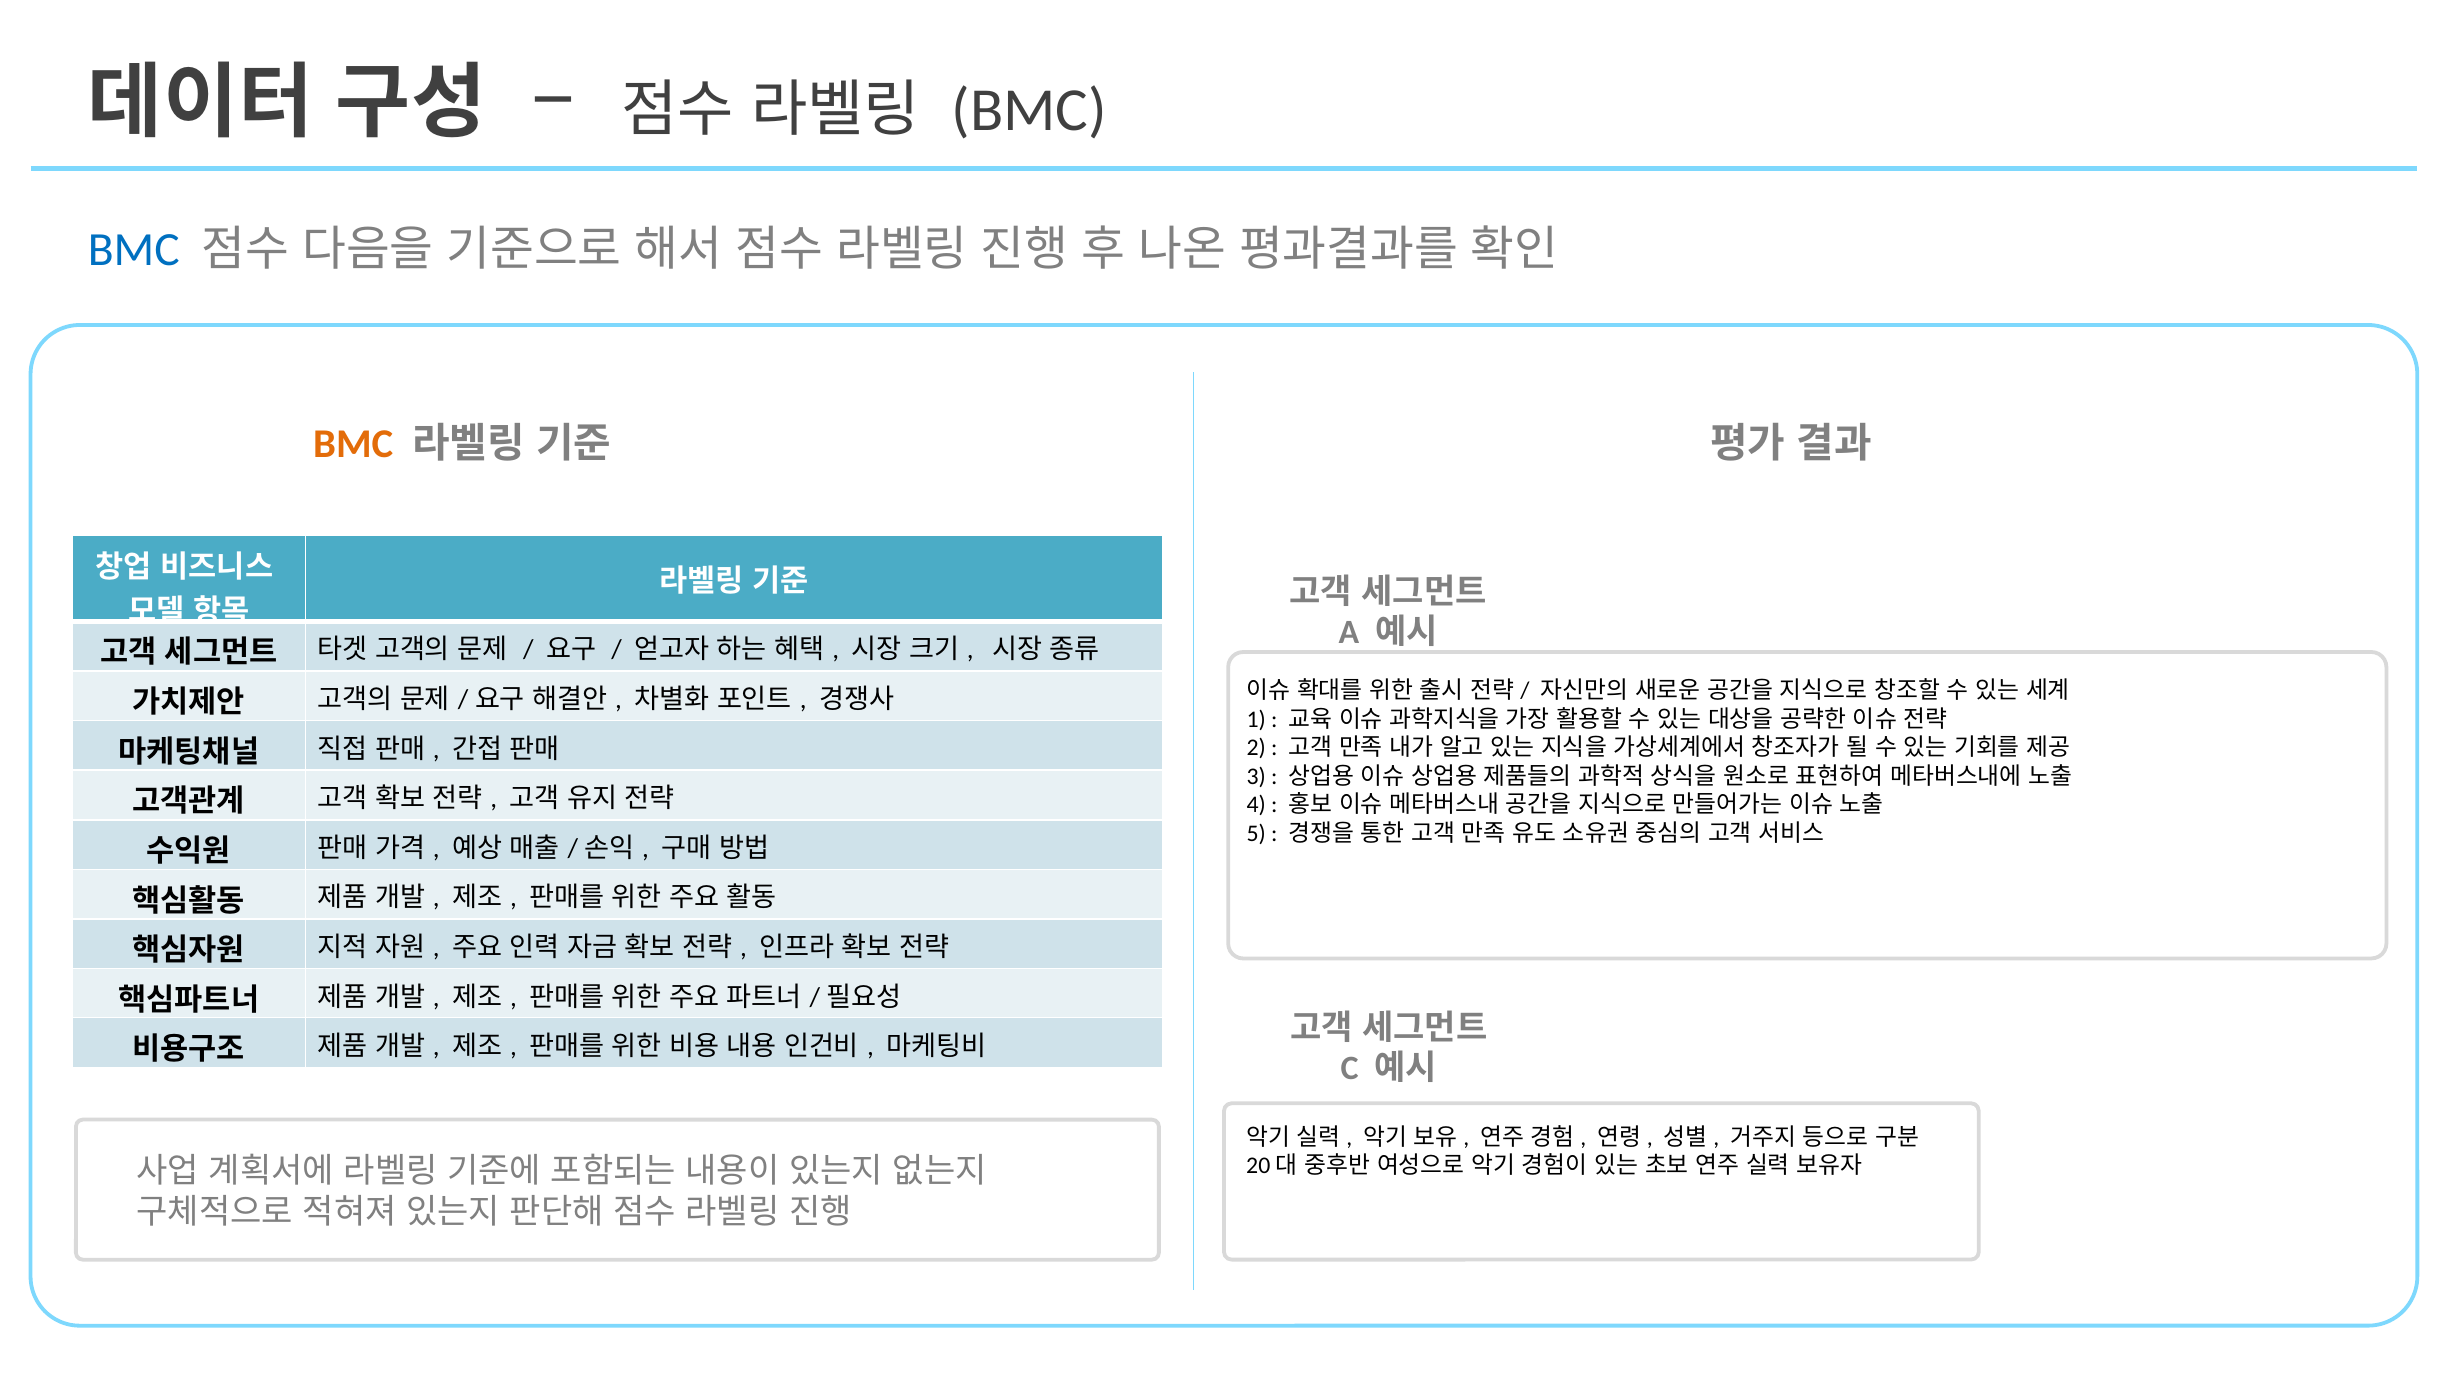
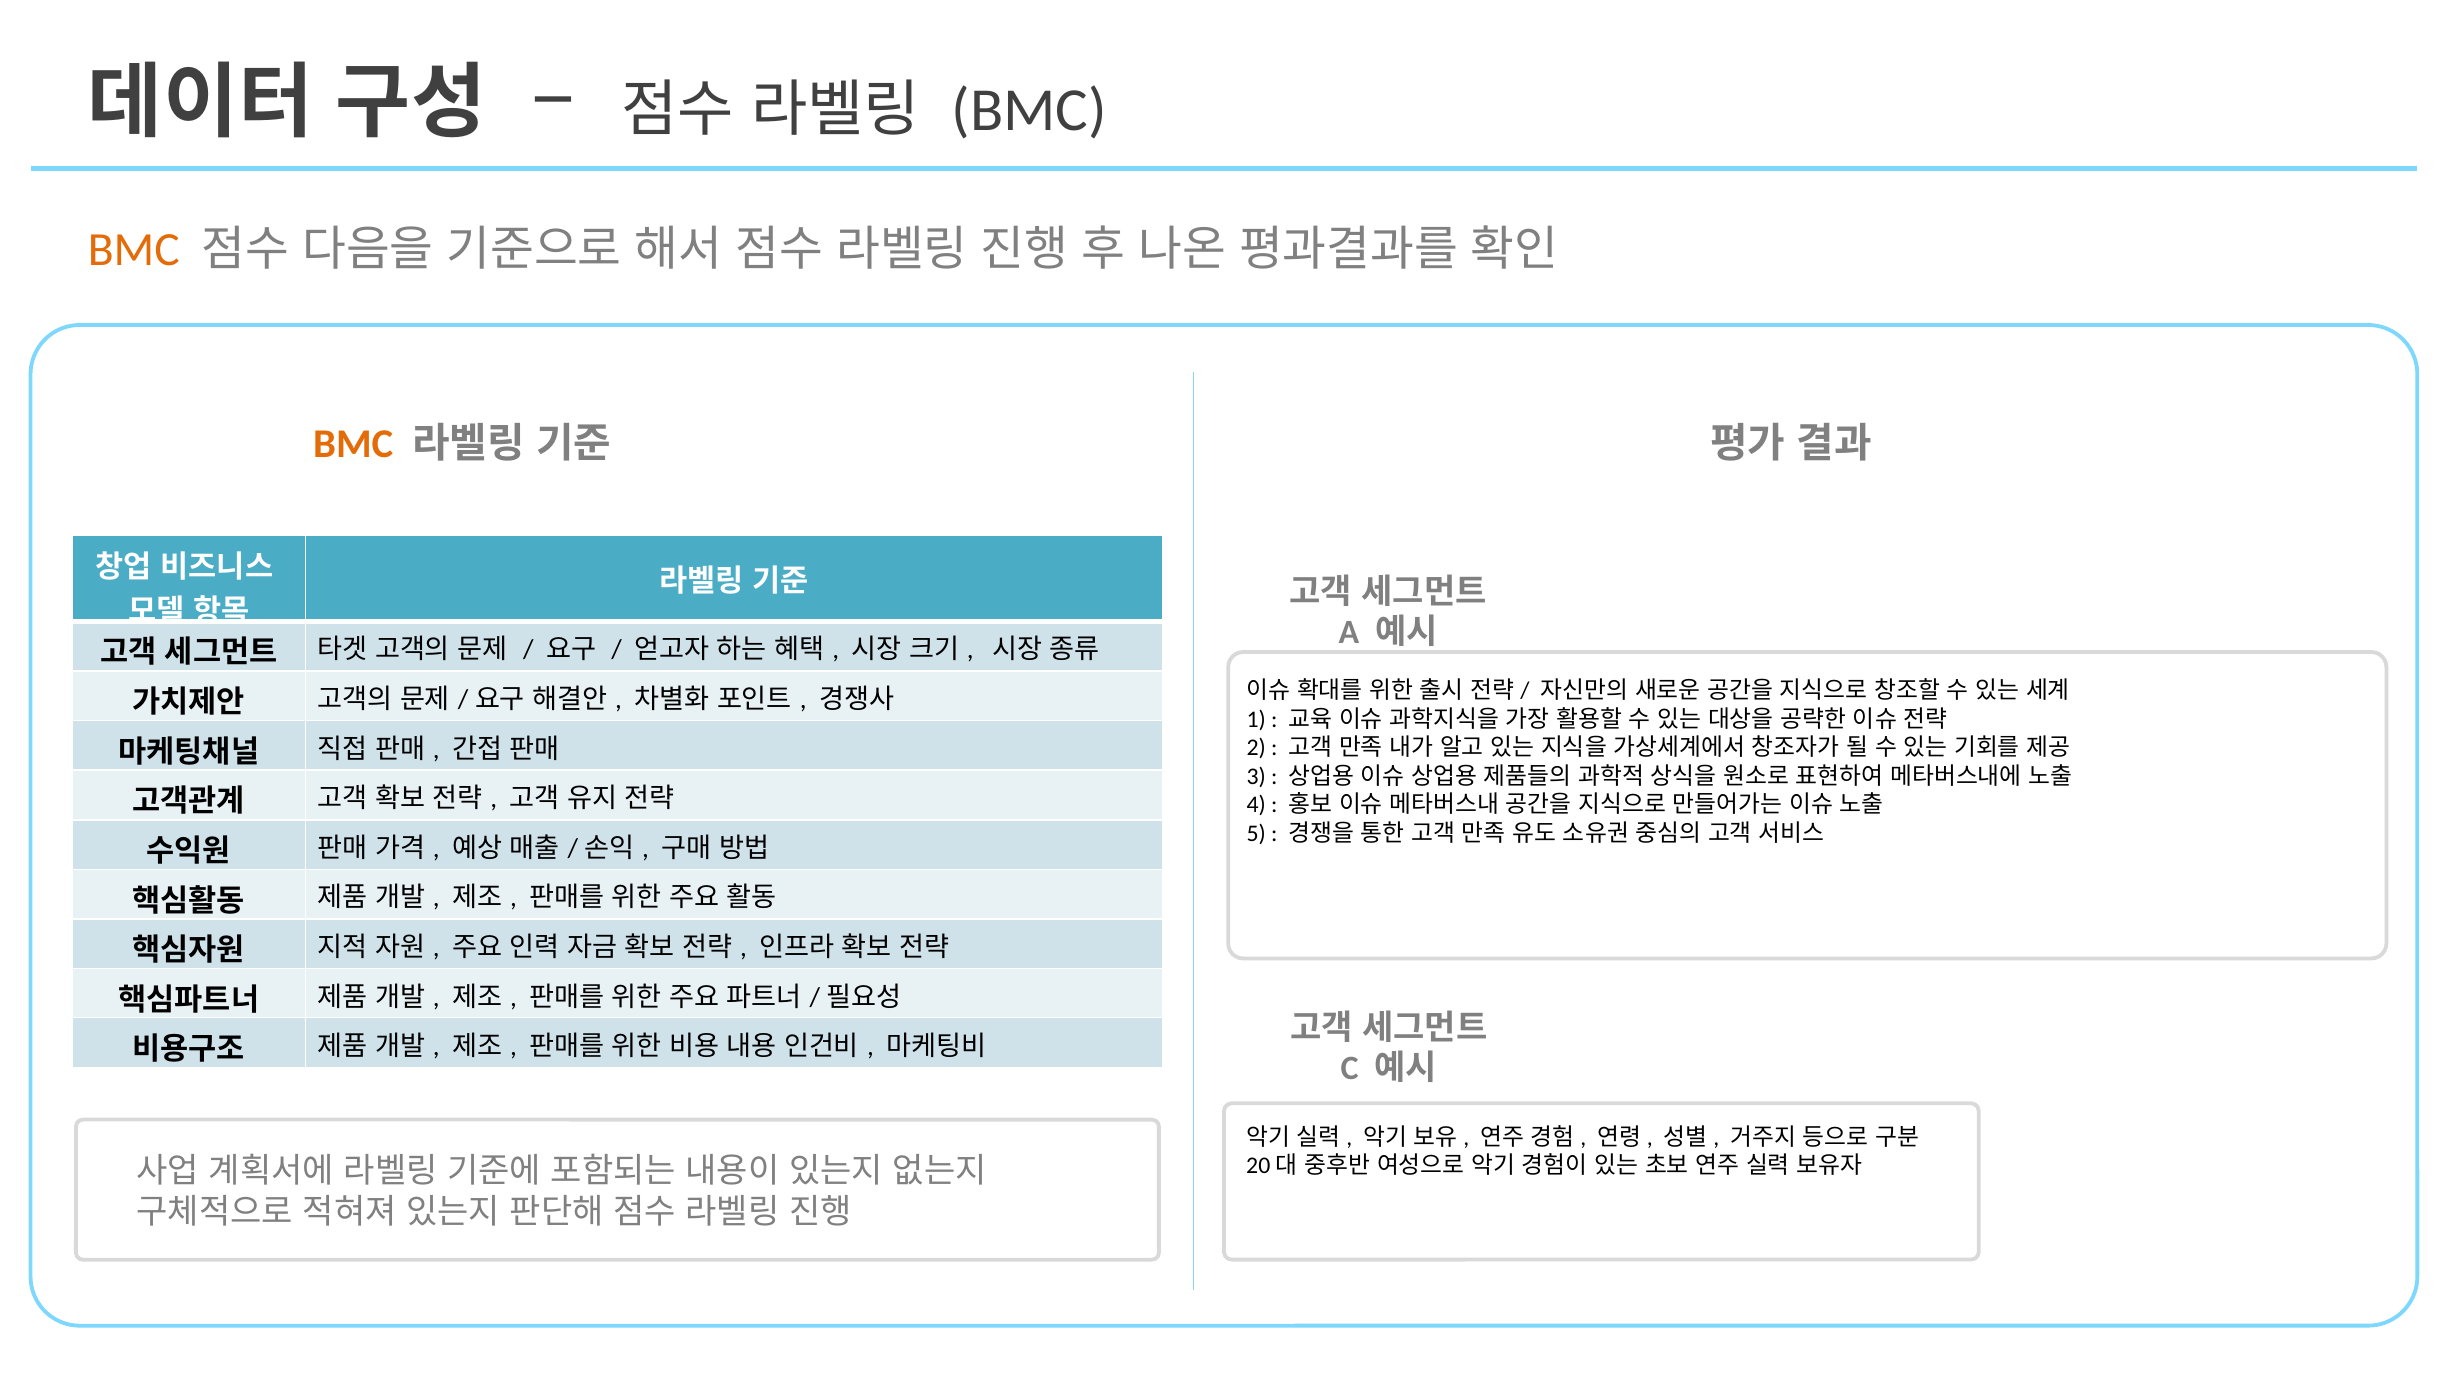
BMC colour: blue -> orange (134, 250)
